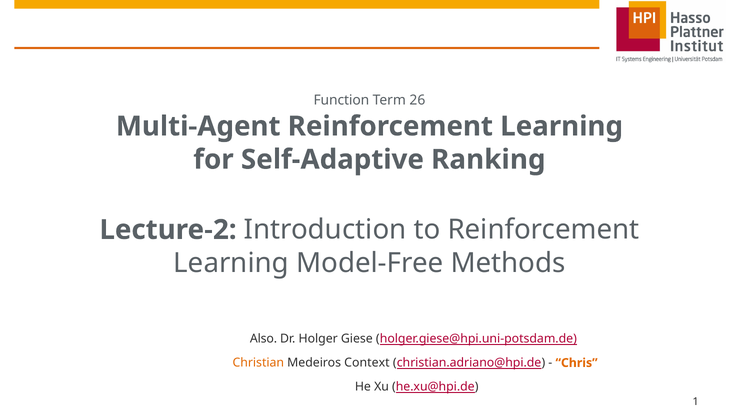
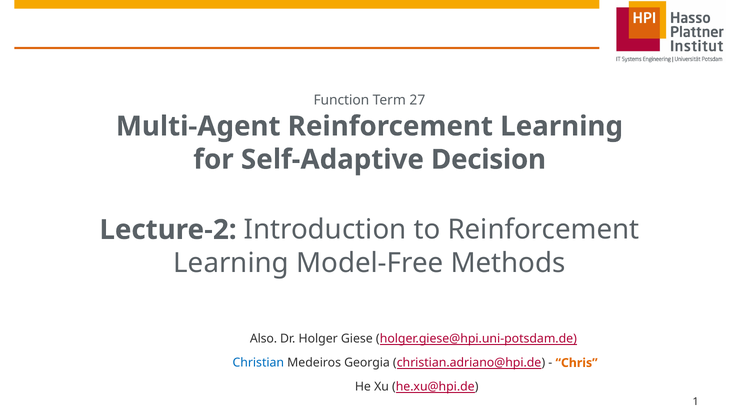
26: 26 -> 27 (417, 100)
Ranking: Ranking -> Decision (488, 159)
Christian colour: orange -> blue (258, 363)
Context: Context -> Georgia (367, 363)
